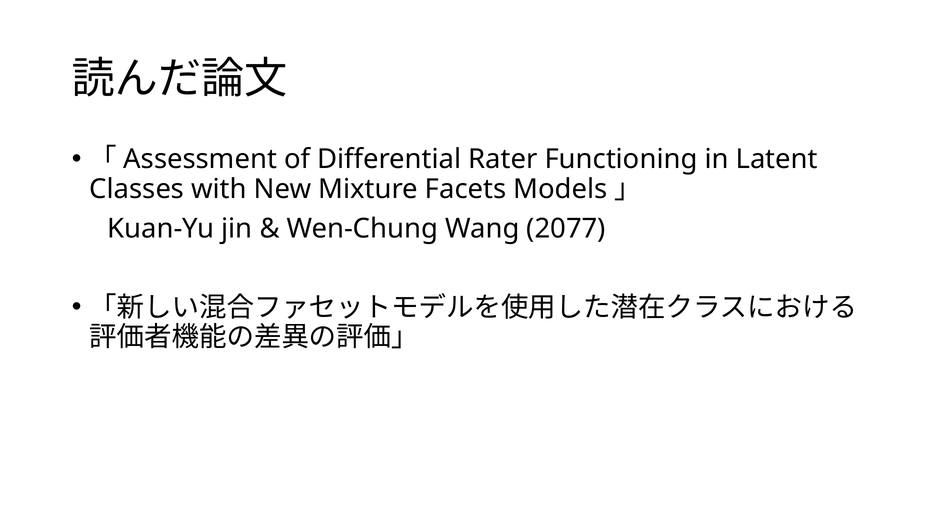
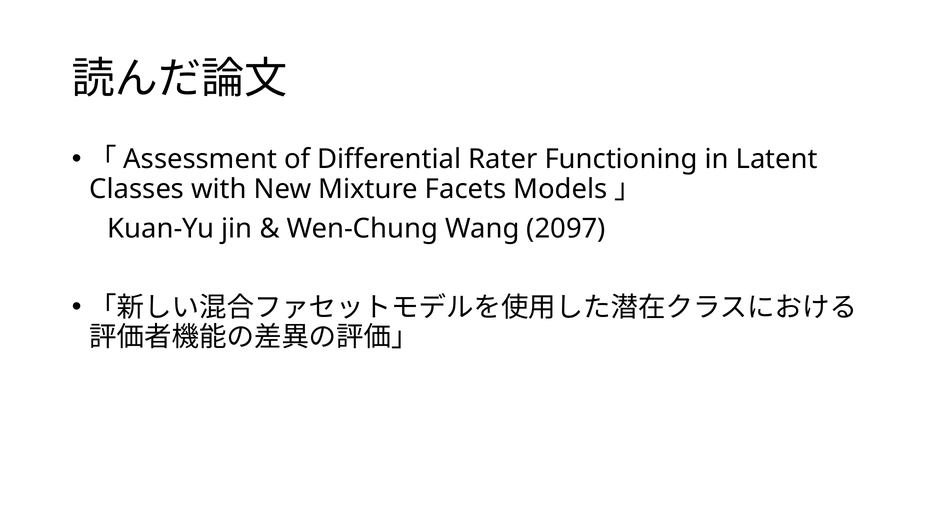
2077: 2077 -> 2097 (566, 228)
